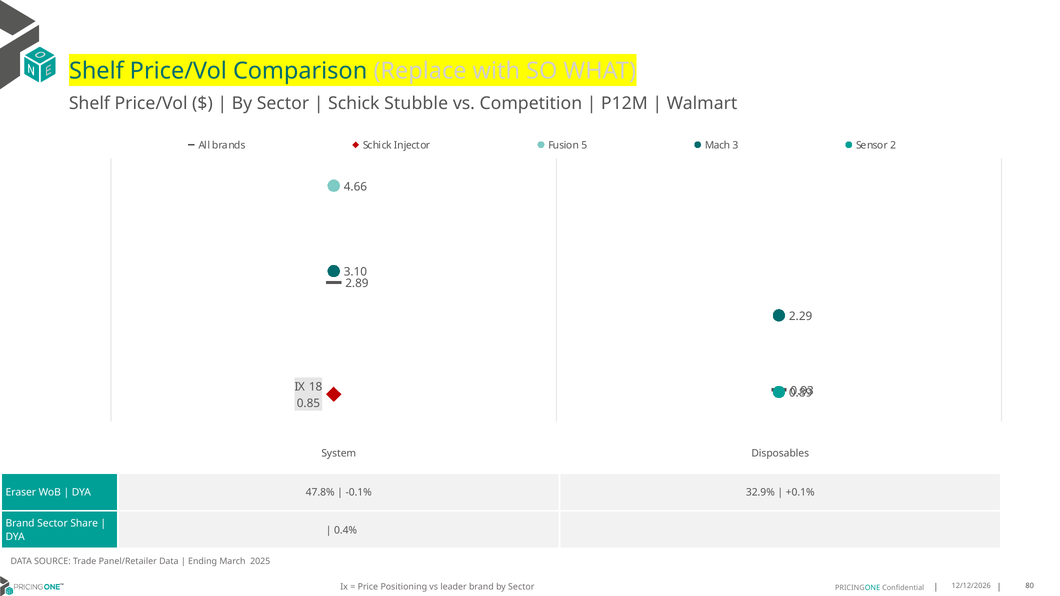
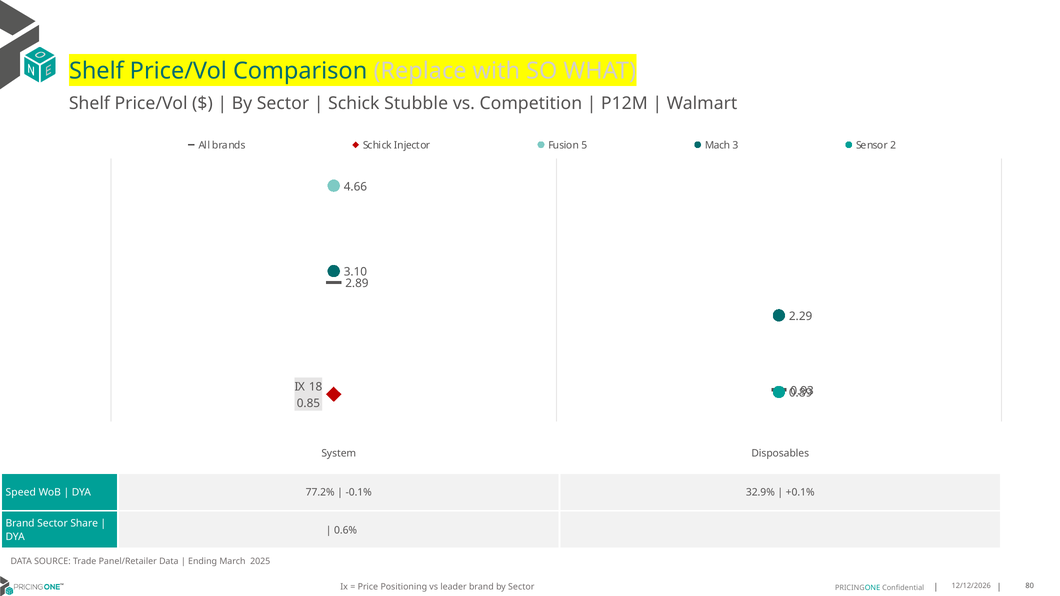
Eraser: Eraser -> Speed (21, 493)
47.8%: 47.8% -> 77.2% (320, 493)
0.4%: 0.4% -> 0.6% (346, 530)
